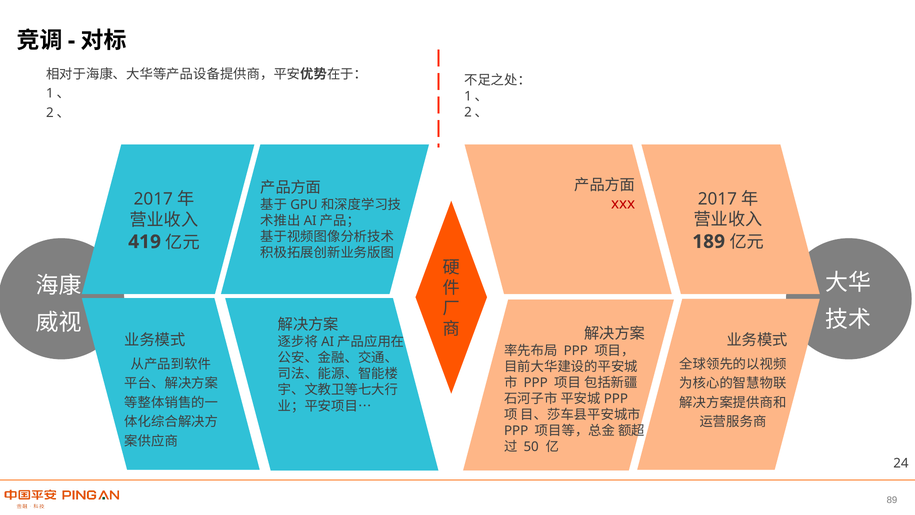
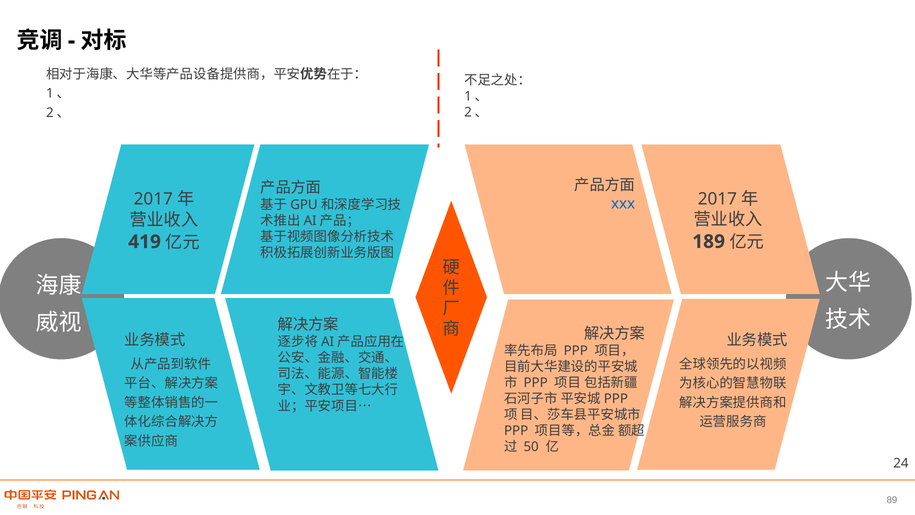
xxx colour: red -> blue (623, 204)
